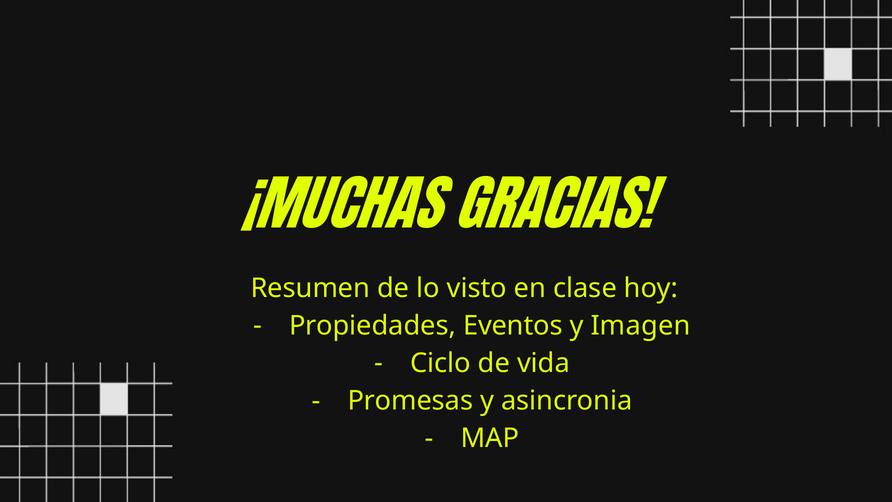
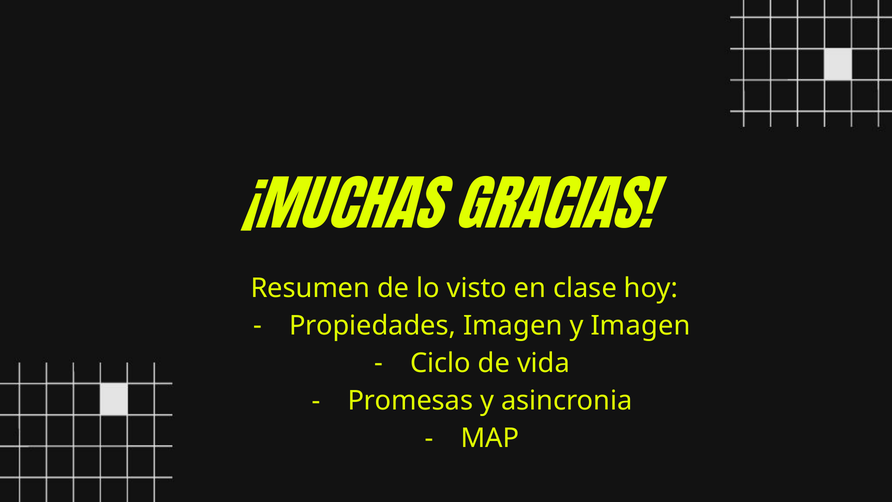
Propiedades Eventos: Eventos -> Imagen (513, 326)
